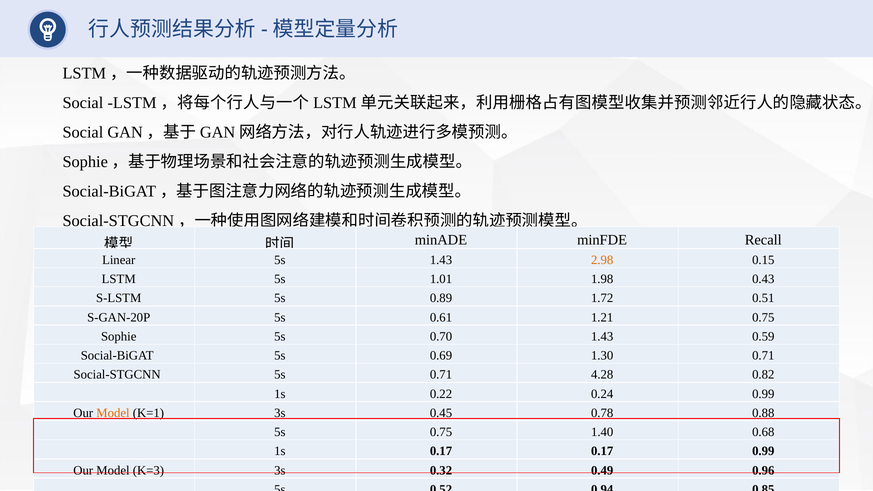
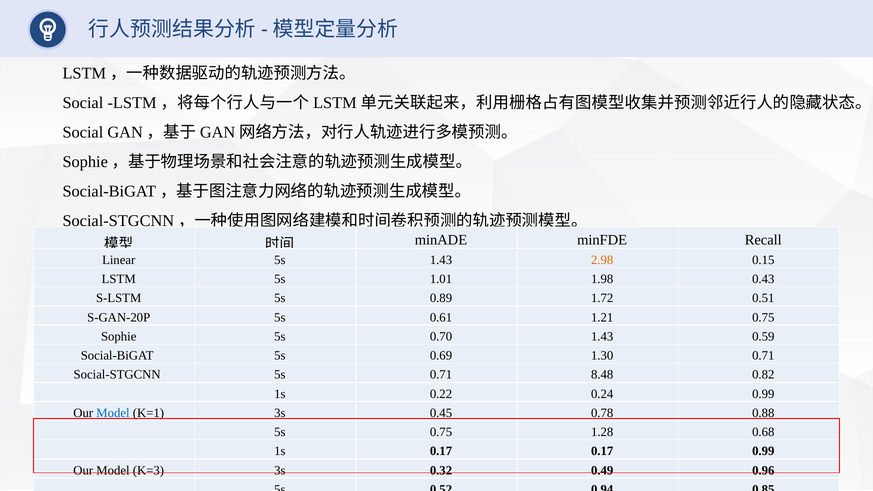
4.28: 4.28 -> 8.48 (602, 375)
Model colour: orange -> blue (113, 413)
1.40: 1.40 -> 1.28 (602, 432)
